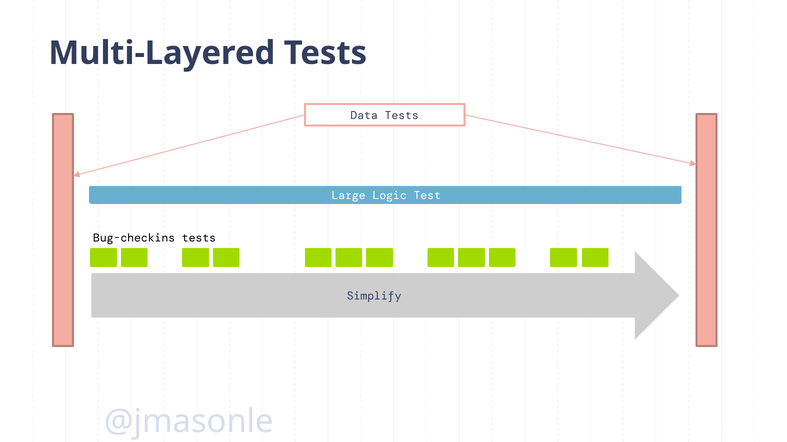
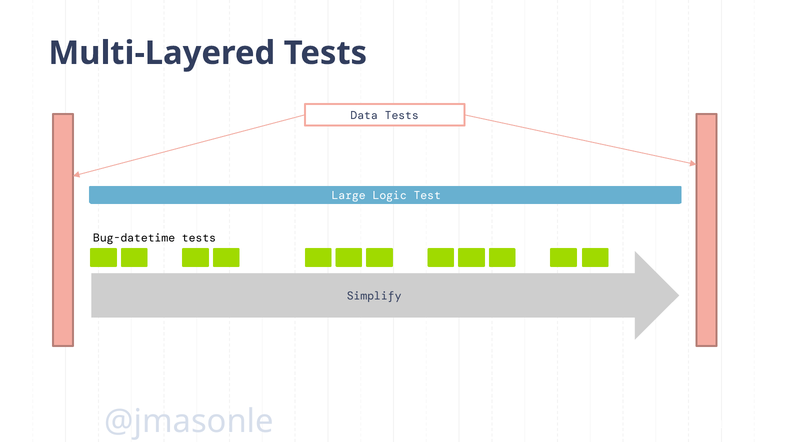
Bug-checkins: Bug-checkins -> Bug-datetime (134, 239)
